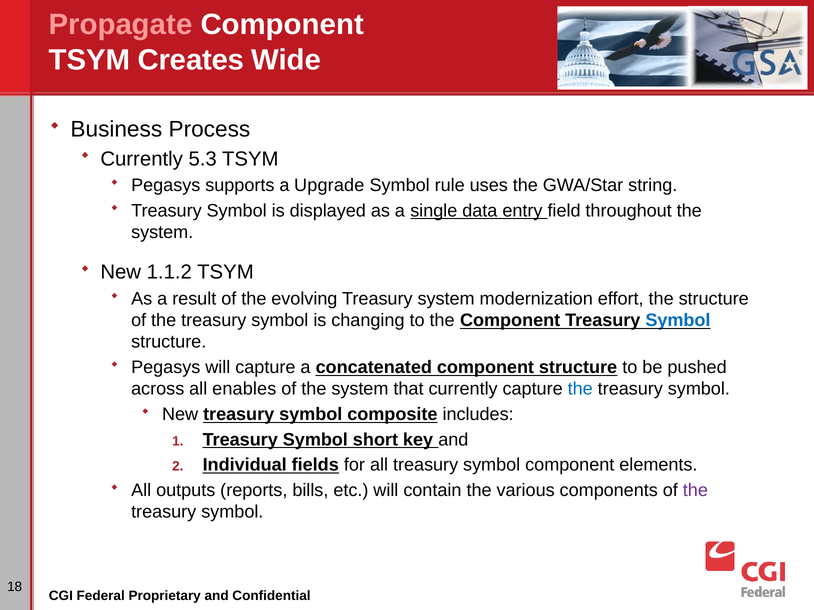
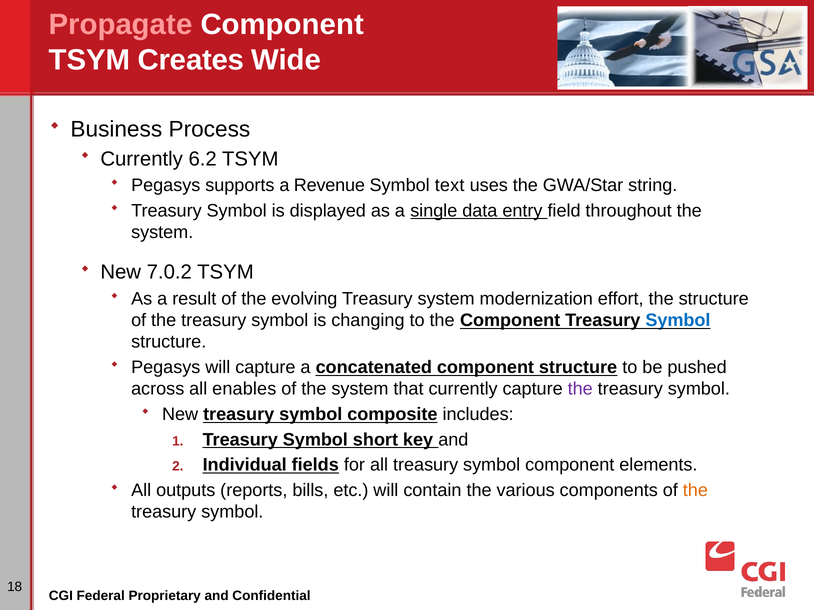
5.3: 5.3 -> 6.2 (203, 159)
Upgrade: Upgrade -> Revenue (329, 185)
rule: rule -> text (450, 185)
1.1.2: 1.1.2 -> 7.0.2 (169, 272)
the colour: blue -> purple (580, 389)
the colour: purple -> orange (695, 491)
